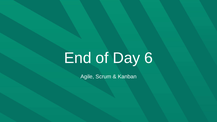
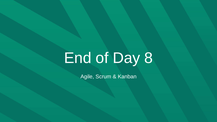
6: 6 -> 8 (149, 58)
